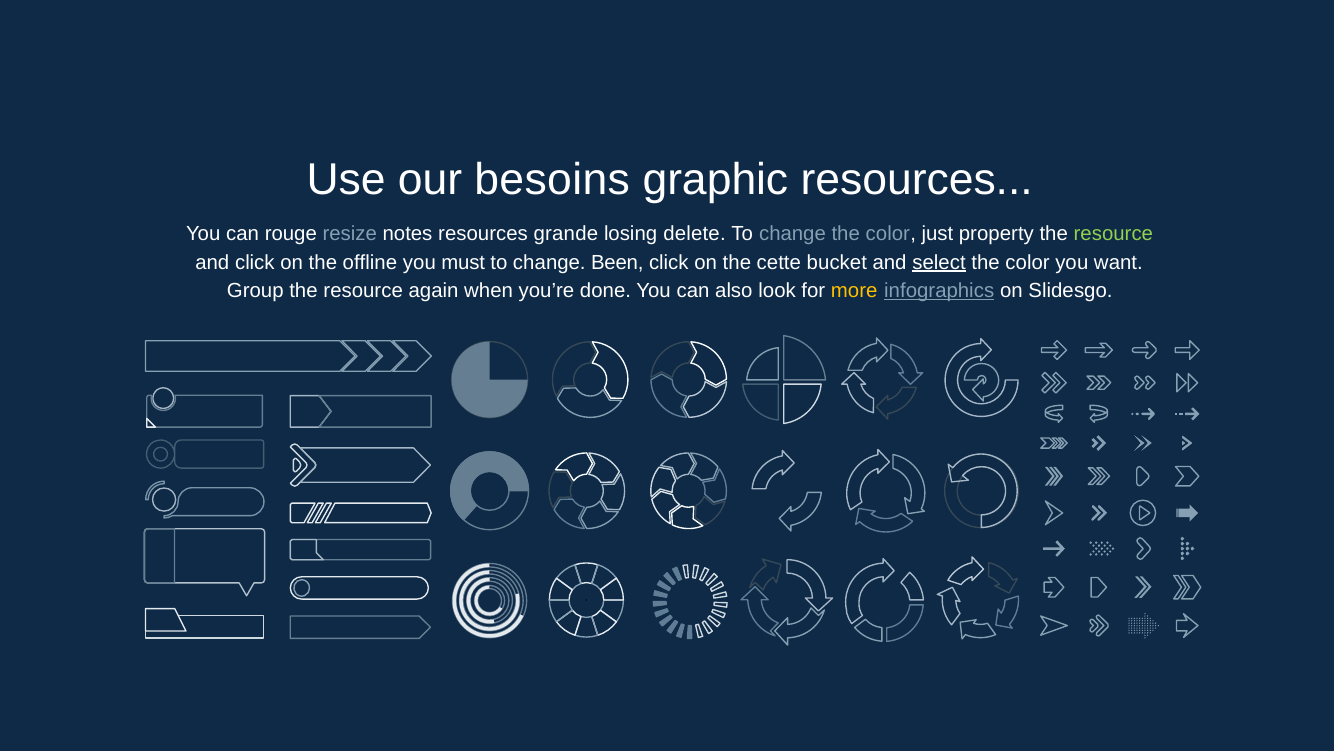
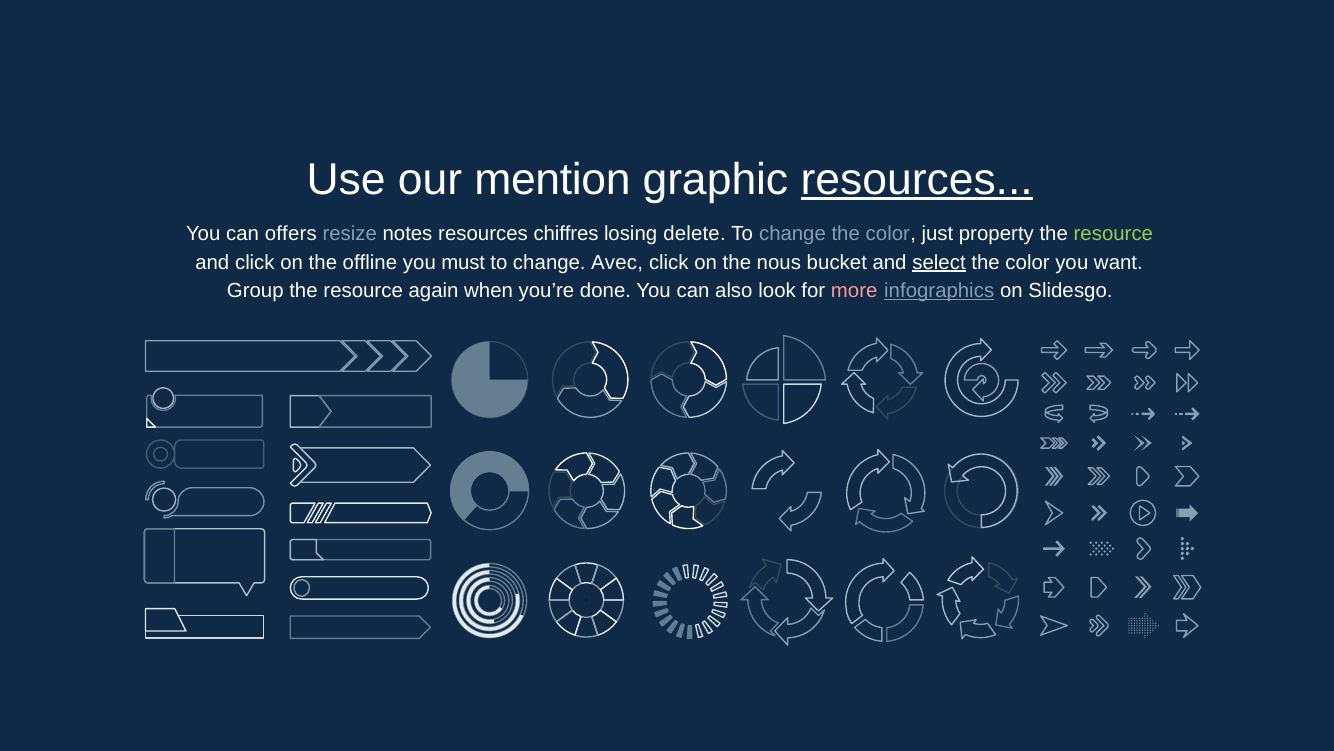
besoins: besoins -> mention (552, 179)
resources underline: none -> present (917, 179)
rouge: rouge -> offers (291, 234)
grande: grande -> chiffres (566, 234)
Been: Been -> Avec (617, 262)
cette: cette -> nous (779, 262)
more colour: yellow -> pink (854, 290)
